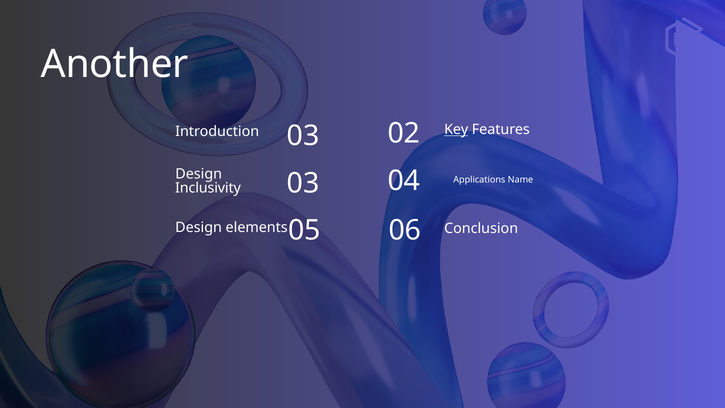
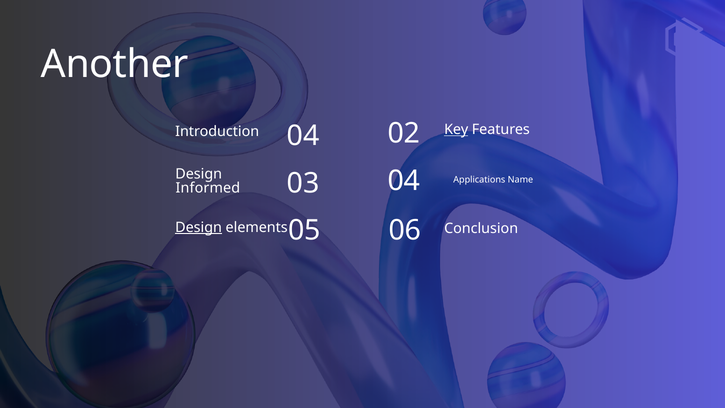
Introduction 03: 03 -> 04 (303, 136)
Inclusivity: Inclusivity -> Informed (208, 188)
Design underline: none -> present (199, 227)
